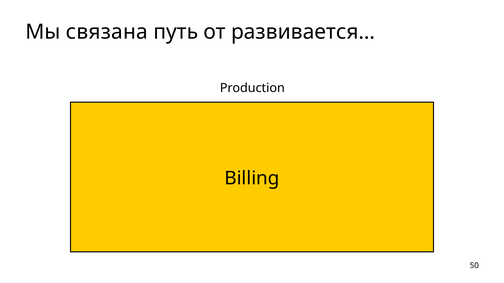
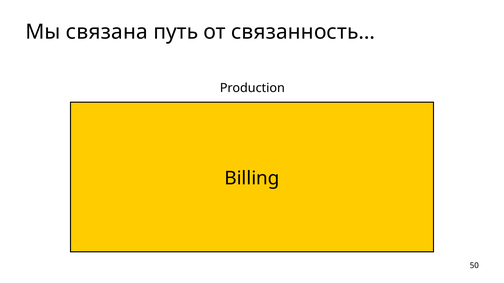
развивается…: развивается… -> связанность… (303, 32)
